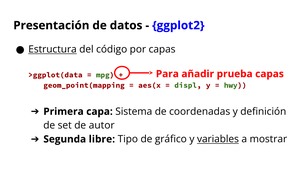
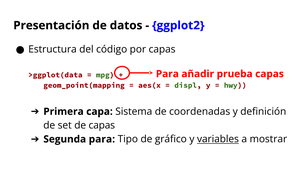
Estructura underline: present -> none (52, 49)
de autor: autor -> capas (102, 126)
Segunda libre: libre -> para (102, 139)
